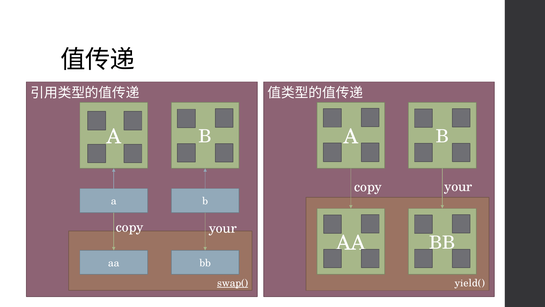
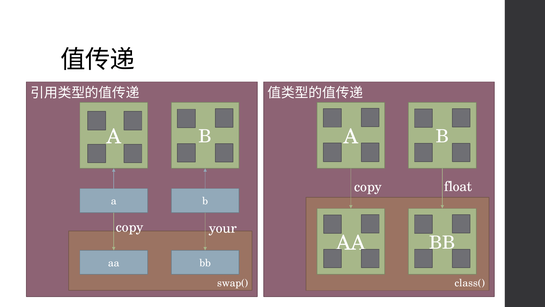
your: your -> float (458, 186)
swap( underline: present -> none (233, 283)
yield(: yield( -> class( (470, 283)
